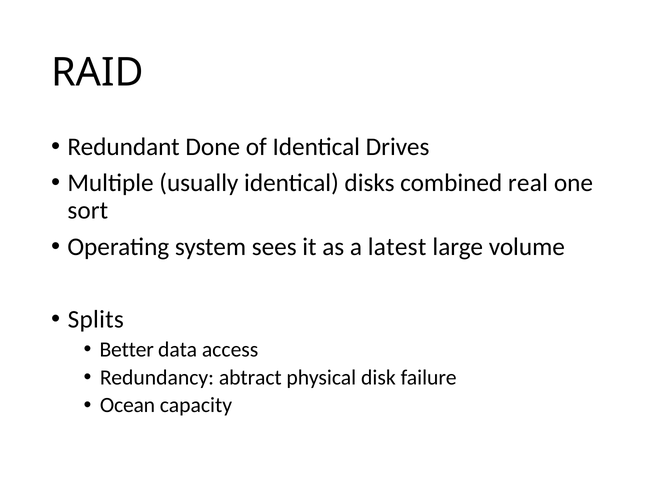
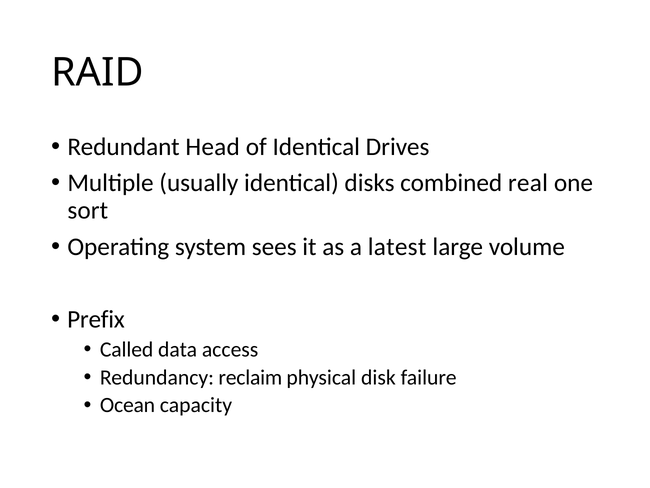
Done: Done -> Head (213, 147)
Splits: Splits -> Prefix (96, 319)
Better: Better -> Called (127, 349)
abtract: abtract -> reclaim (250, 377)
